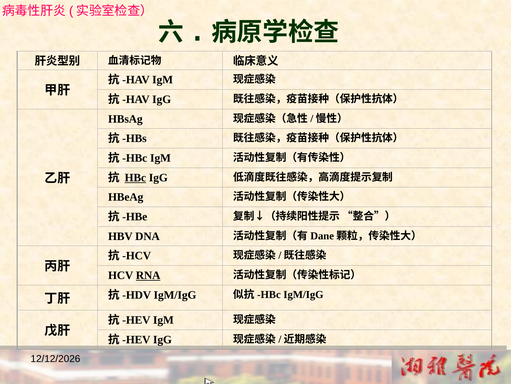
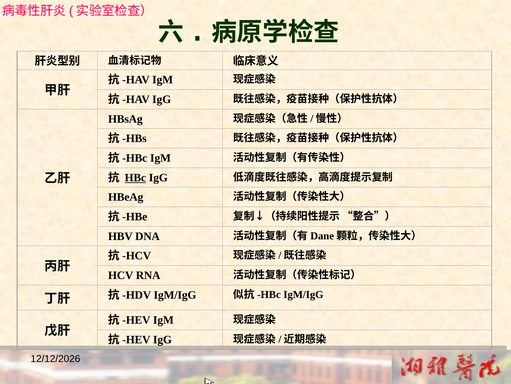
RNA underline: present -> none (148, 275)
